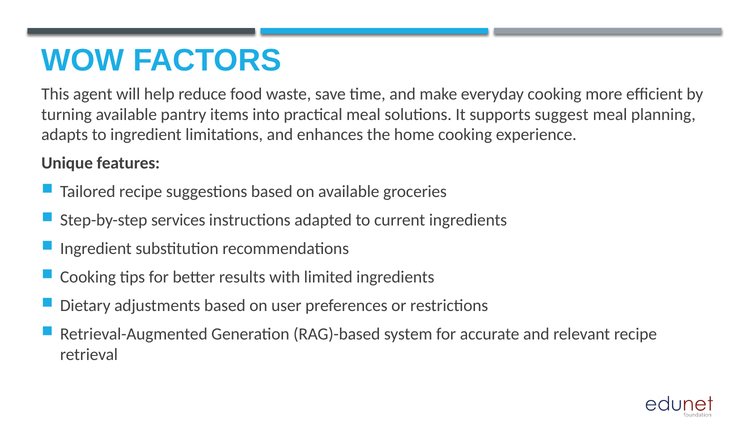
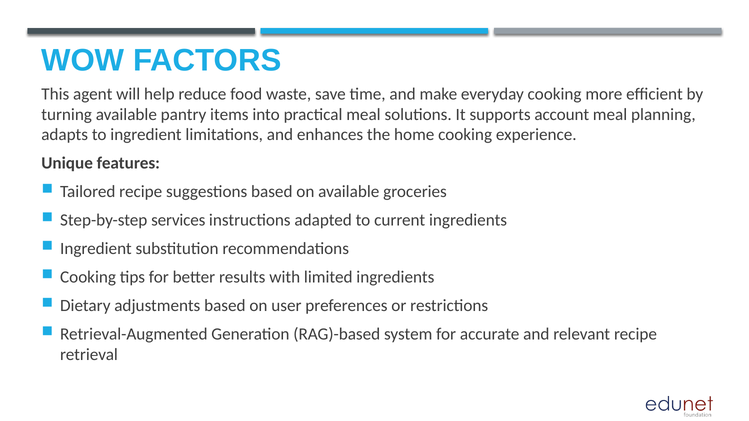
suggest: suggest -> account (562, 114)
